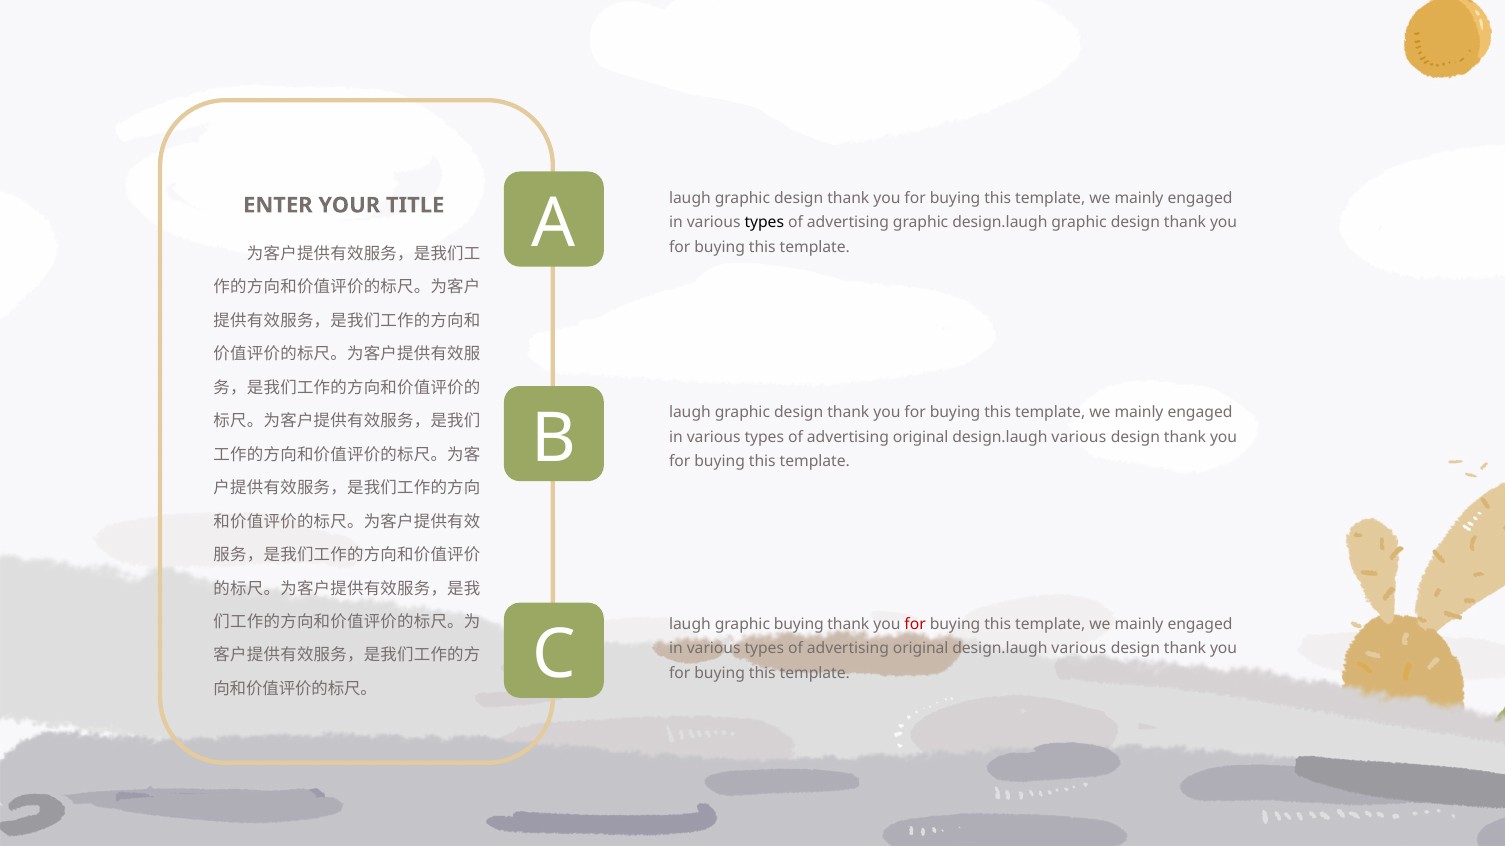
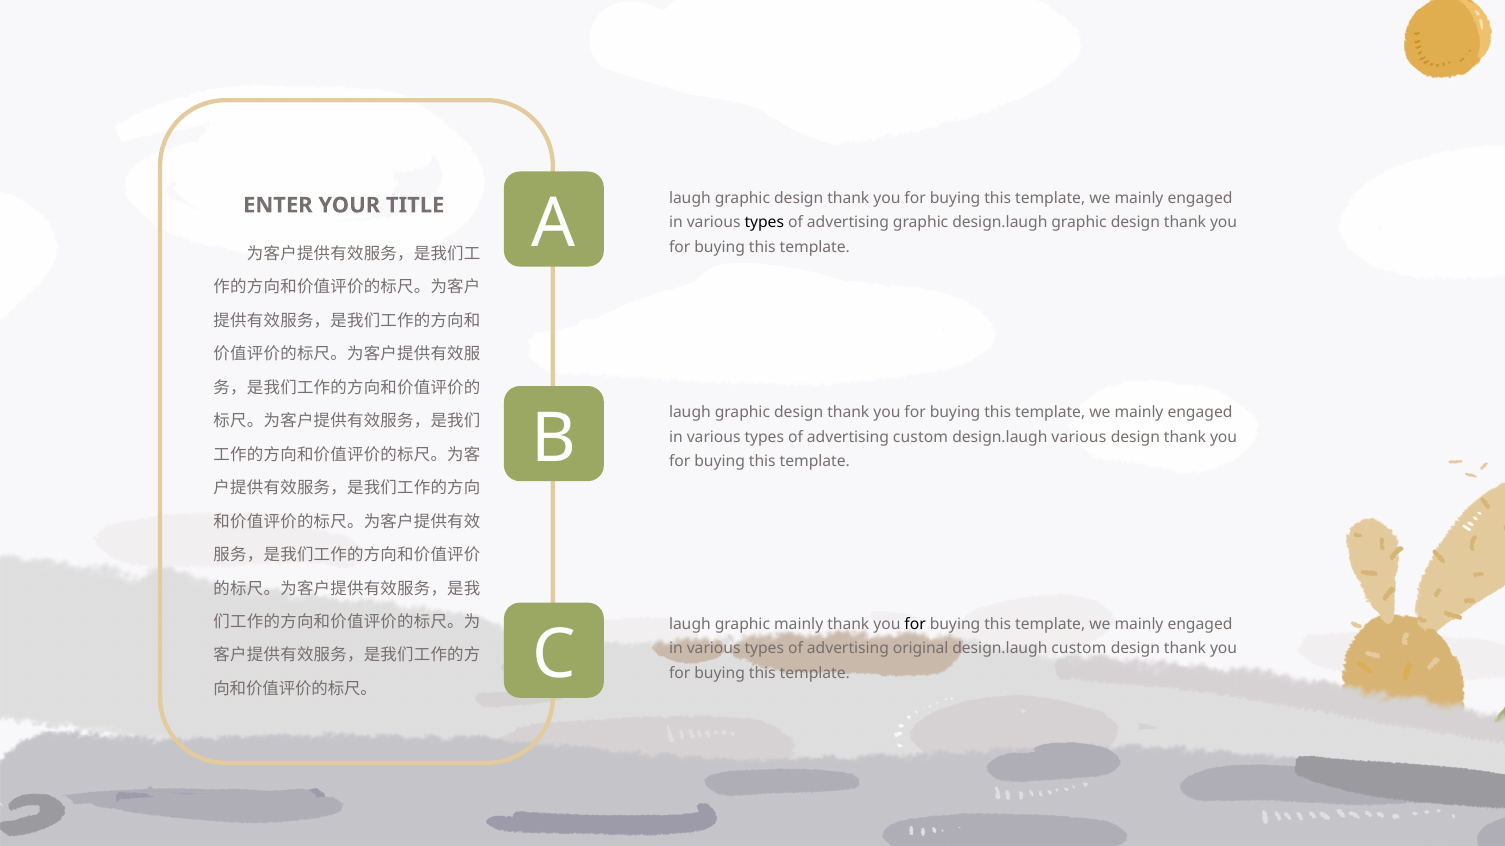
original: original -> custom (921, 437)
graphic buying: buying -> mainly (799, 625)
for colour: red -> black (915, 625)
various: various -> custom (1079, 649)
